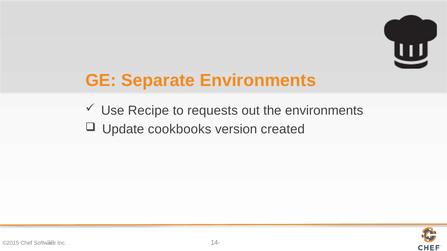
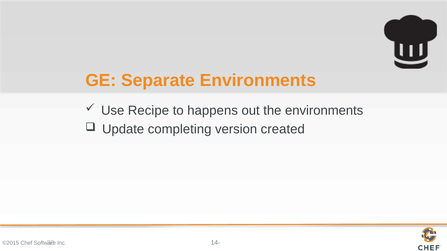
requests: requests -> happens (213, 111)
cookbooks: cookbooks -> completing (180, 130)
